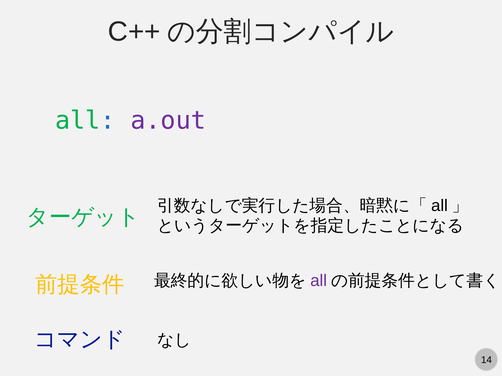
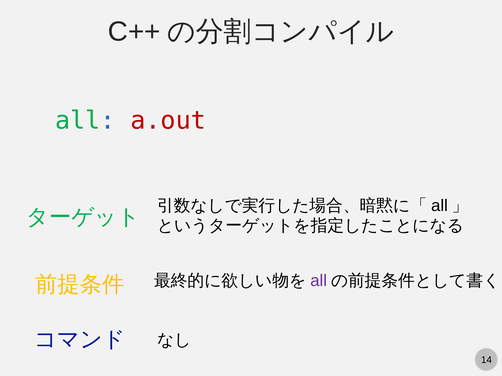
a.out colour: purple -> red (168, 121)
